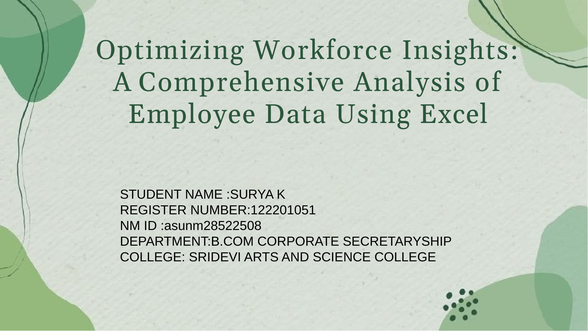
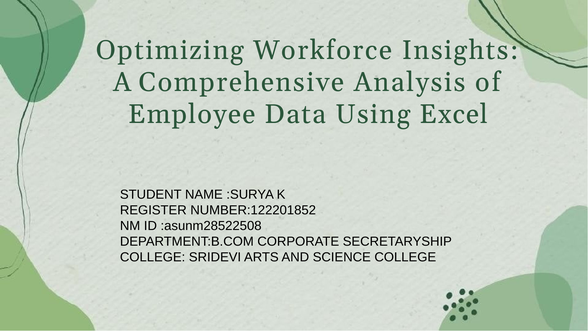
NUMBER:122201051: NUMBER:122201051 -> NUMBER:122201852 (253, 210)
